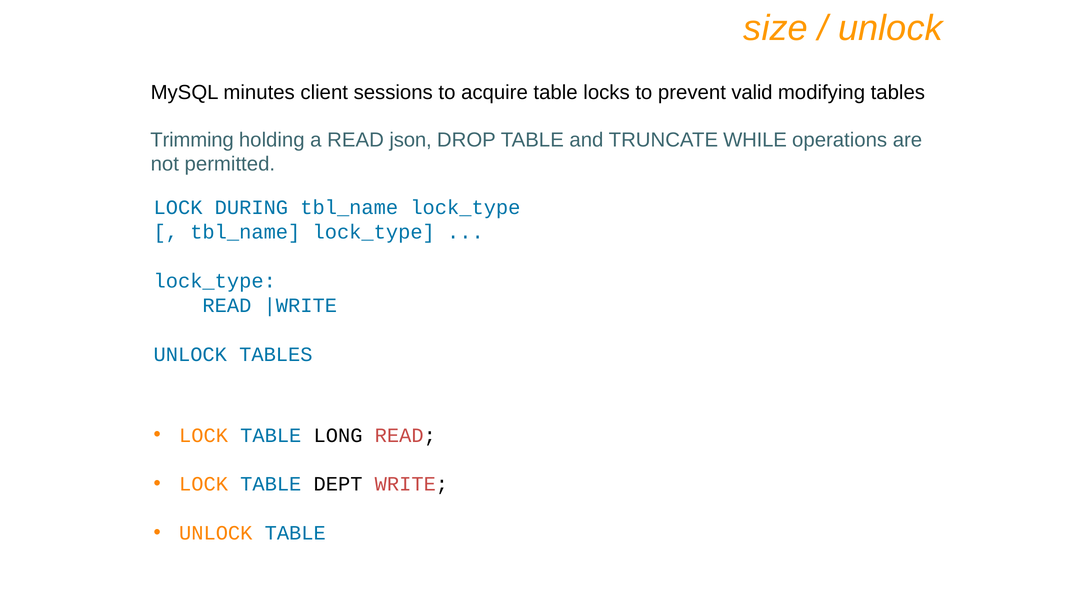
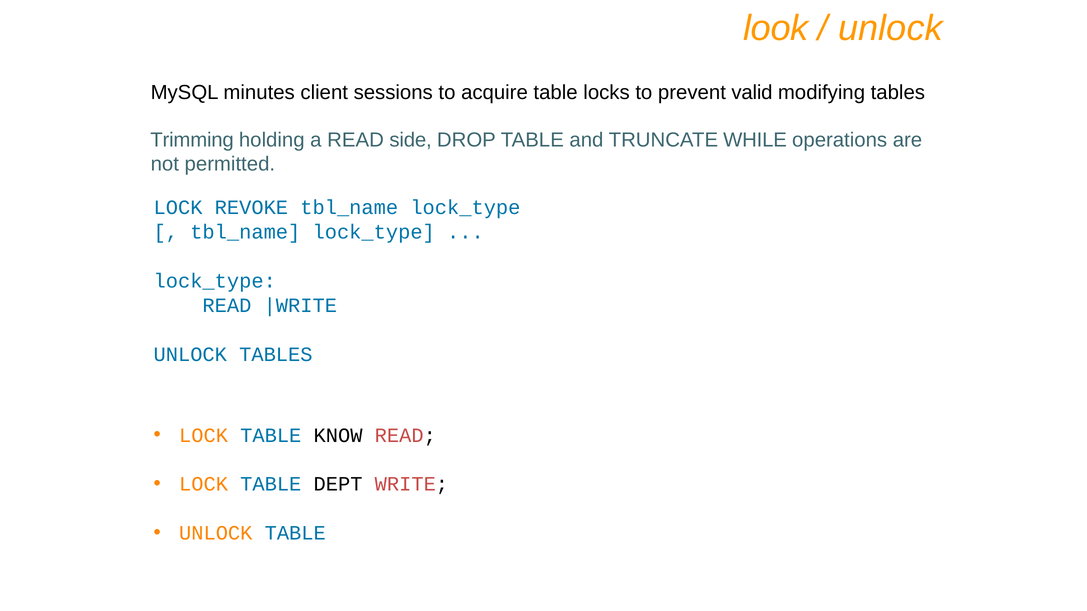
size: size -> look (776, 28)
json: json -> side (411, 140)
DURING: DURING -> REVOKE (251, 208)
LONG: LONG -> KNOW (338, 436)
